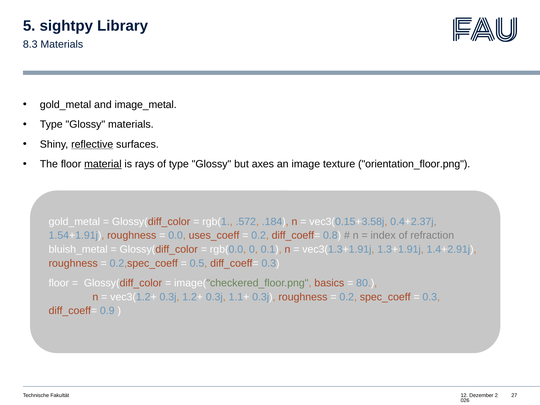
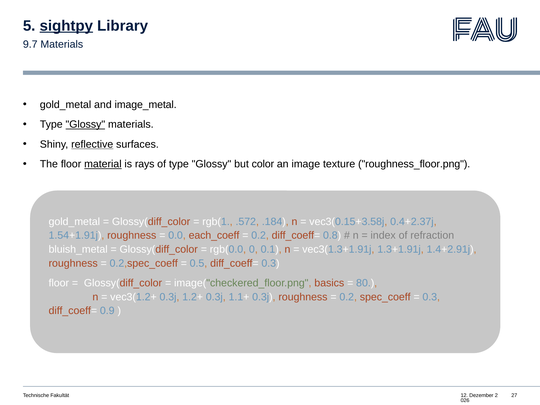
sightpy underline: none -> present (66, 26)
8.3: 8.3 -> 9.7 (30, 44)
Glossy underline: none -> present (85, 124)
axes: axes -> color (263, 164)
orientation_floor.png: orientation_floor.png -> roughness_floor.png (414, 164)
uses_coeff: uses_coeff -> each_coeff (214, 236)
